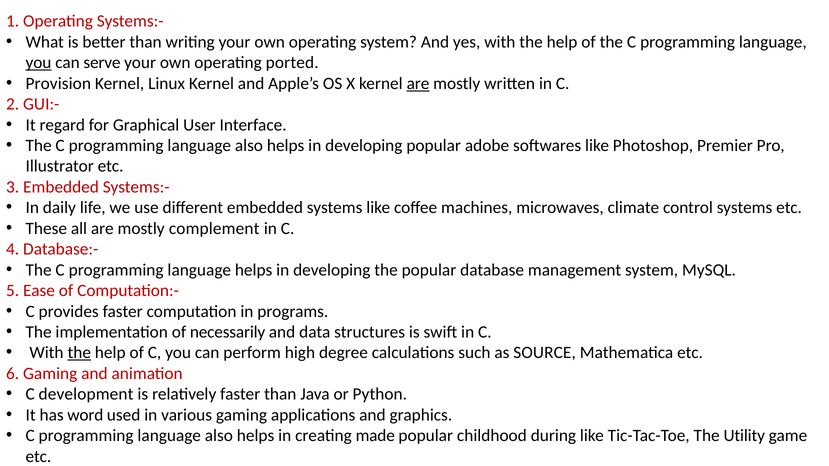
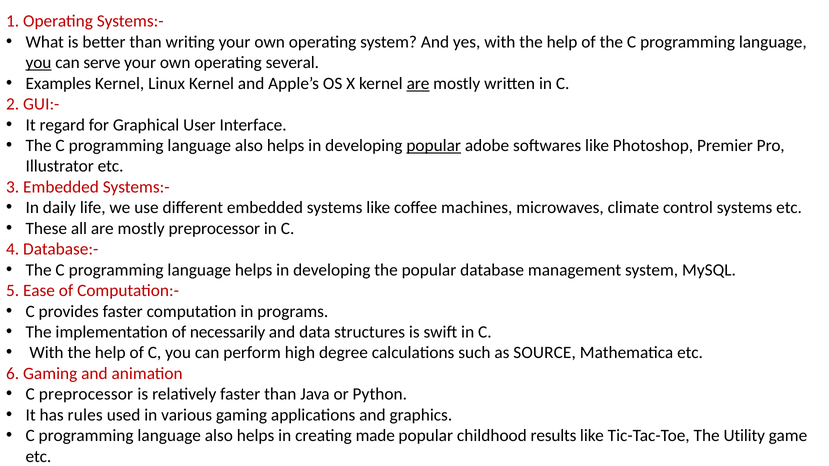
ported: ported -> several (292, 63)
Provision: Provision -> Examples (58, 83)
popular underline: none -> present (434, 146)
mostly complement: complement -> preprocessor (214, 229)
the underline: present -> none (79, 353)
C development: development -> preprocessor (86, 394)
word: word -> rules (85, 415)
during: during -> results (554, 436)
